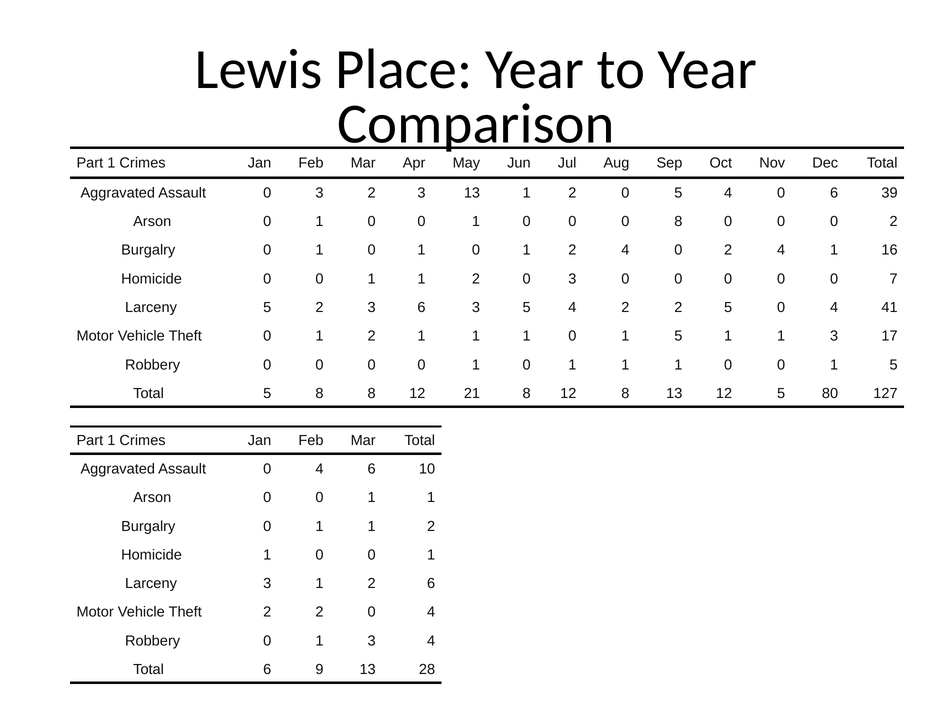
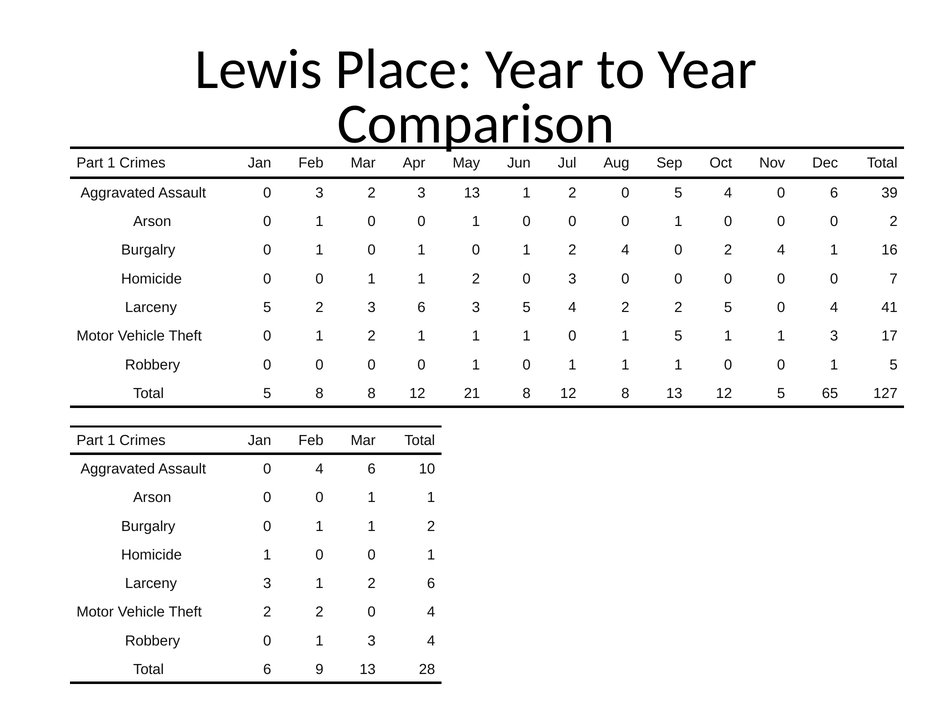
8: 8 -> 1 (678, 222)
80: 80 -> 65 (830, 393)
